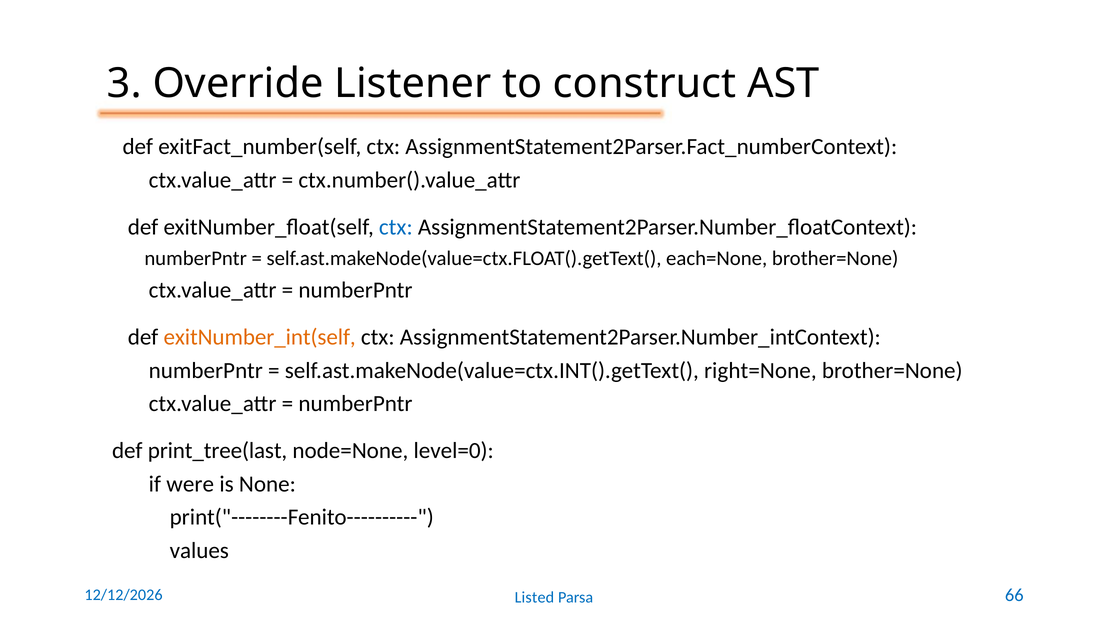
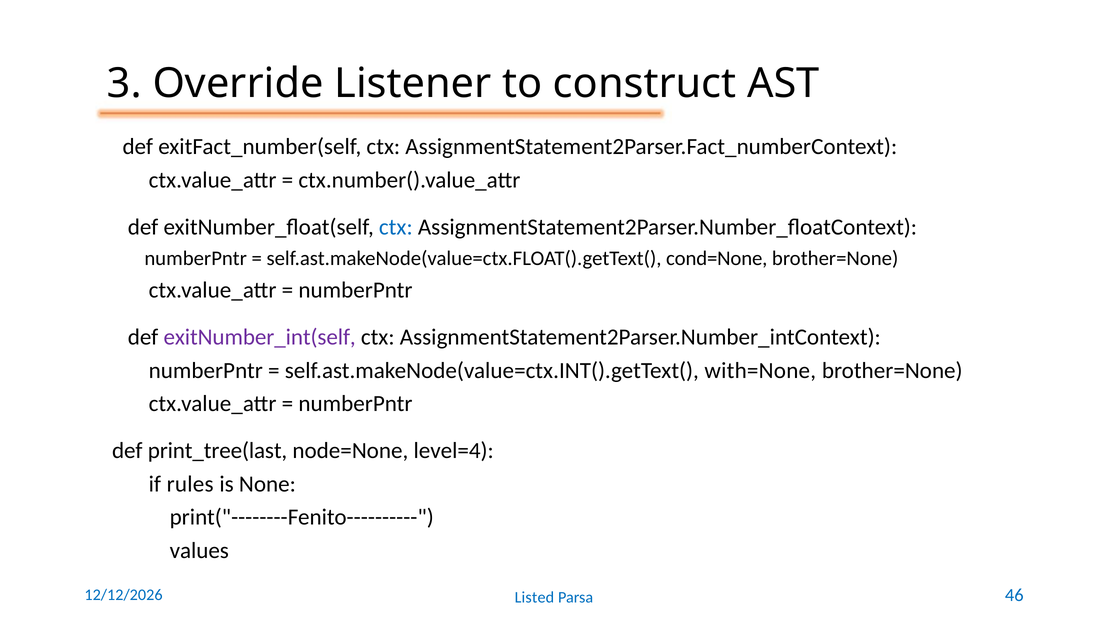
each=None: each=None -> cond=None (717, 258)
exitNumber_int(self colour: orange -> purple (260, 337)
right=None: right=None -> with=None (760, 371)
level=0: level=0 -> level=4 (454, 451)
were: were -> rules (190, 484)
66: 66 -> 46 (1014, 595)
